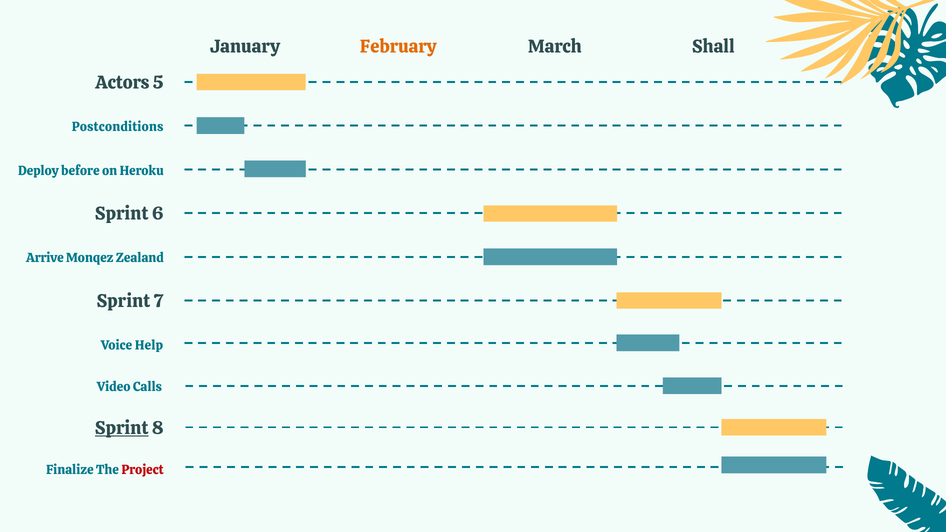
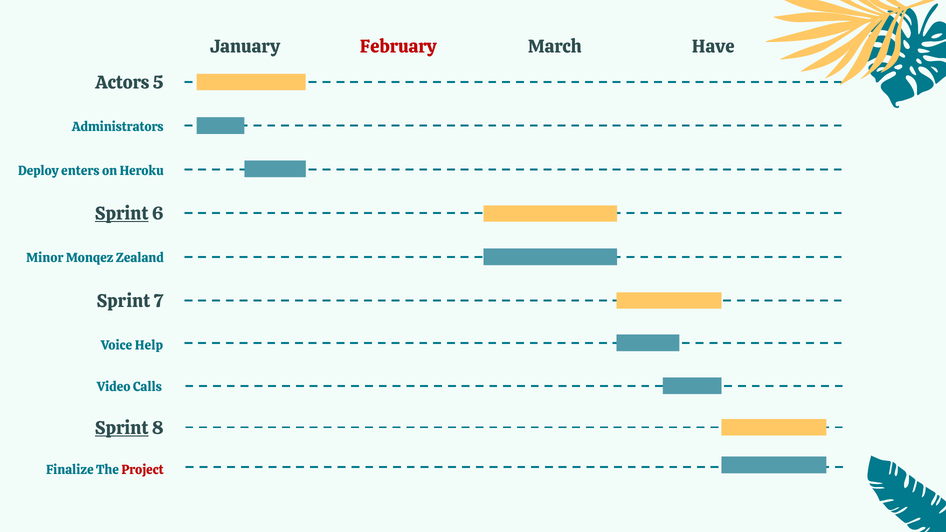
February colour: orange -> red (398, 47)
Shall: Shall -> Have (713, 47)
Postconditions: Postconditions -> Administrators (118, 127)
before: before -> enters (80, 171)
Sprint underline: none -> present (122, 214)
Arrive: Arrive -> Minor (45, 258)
